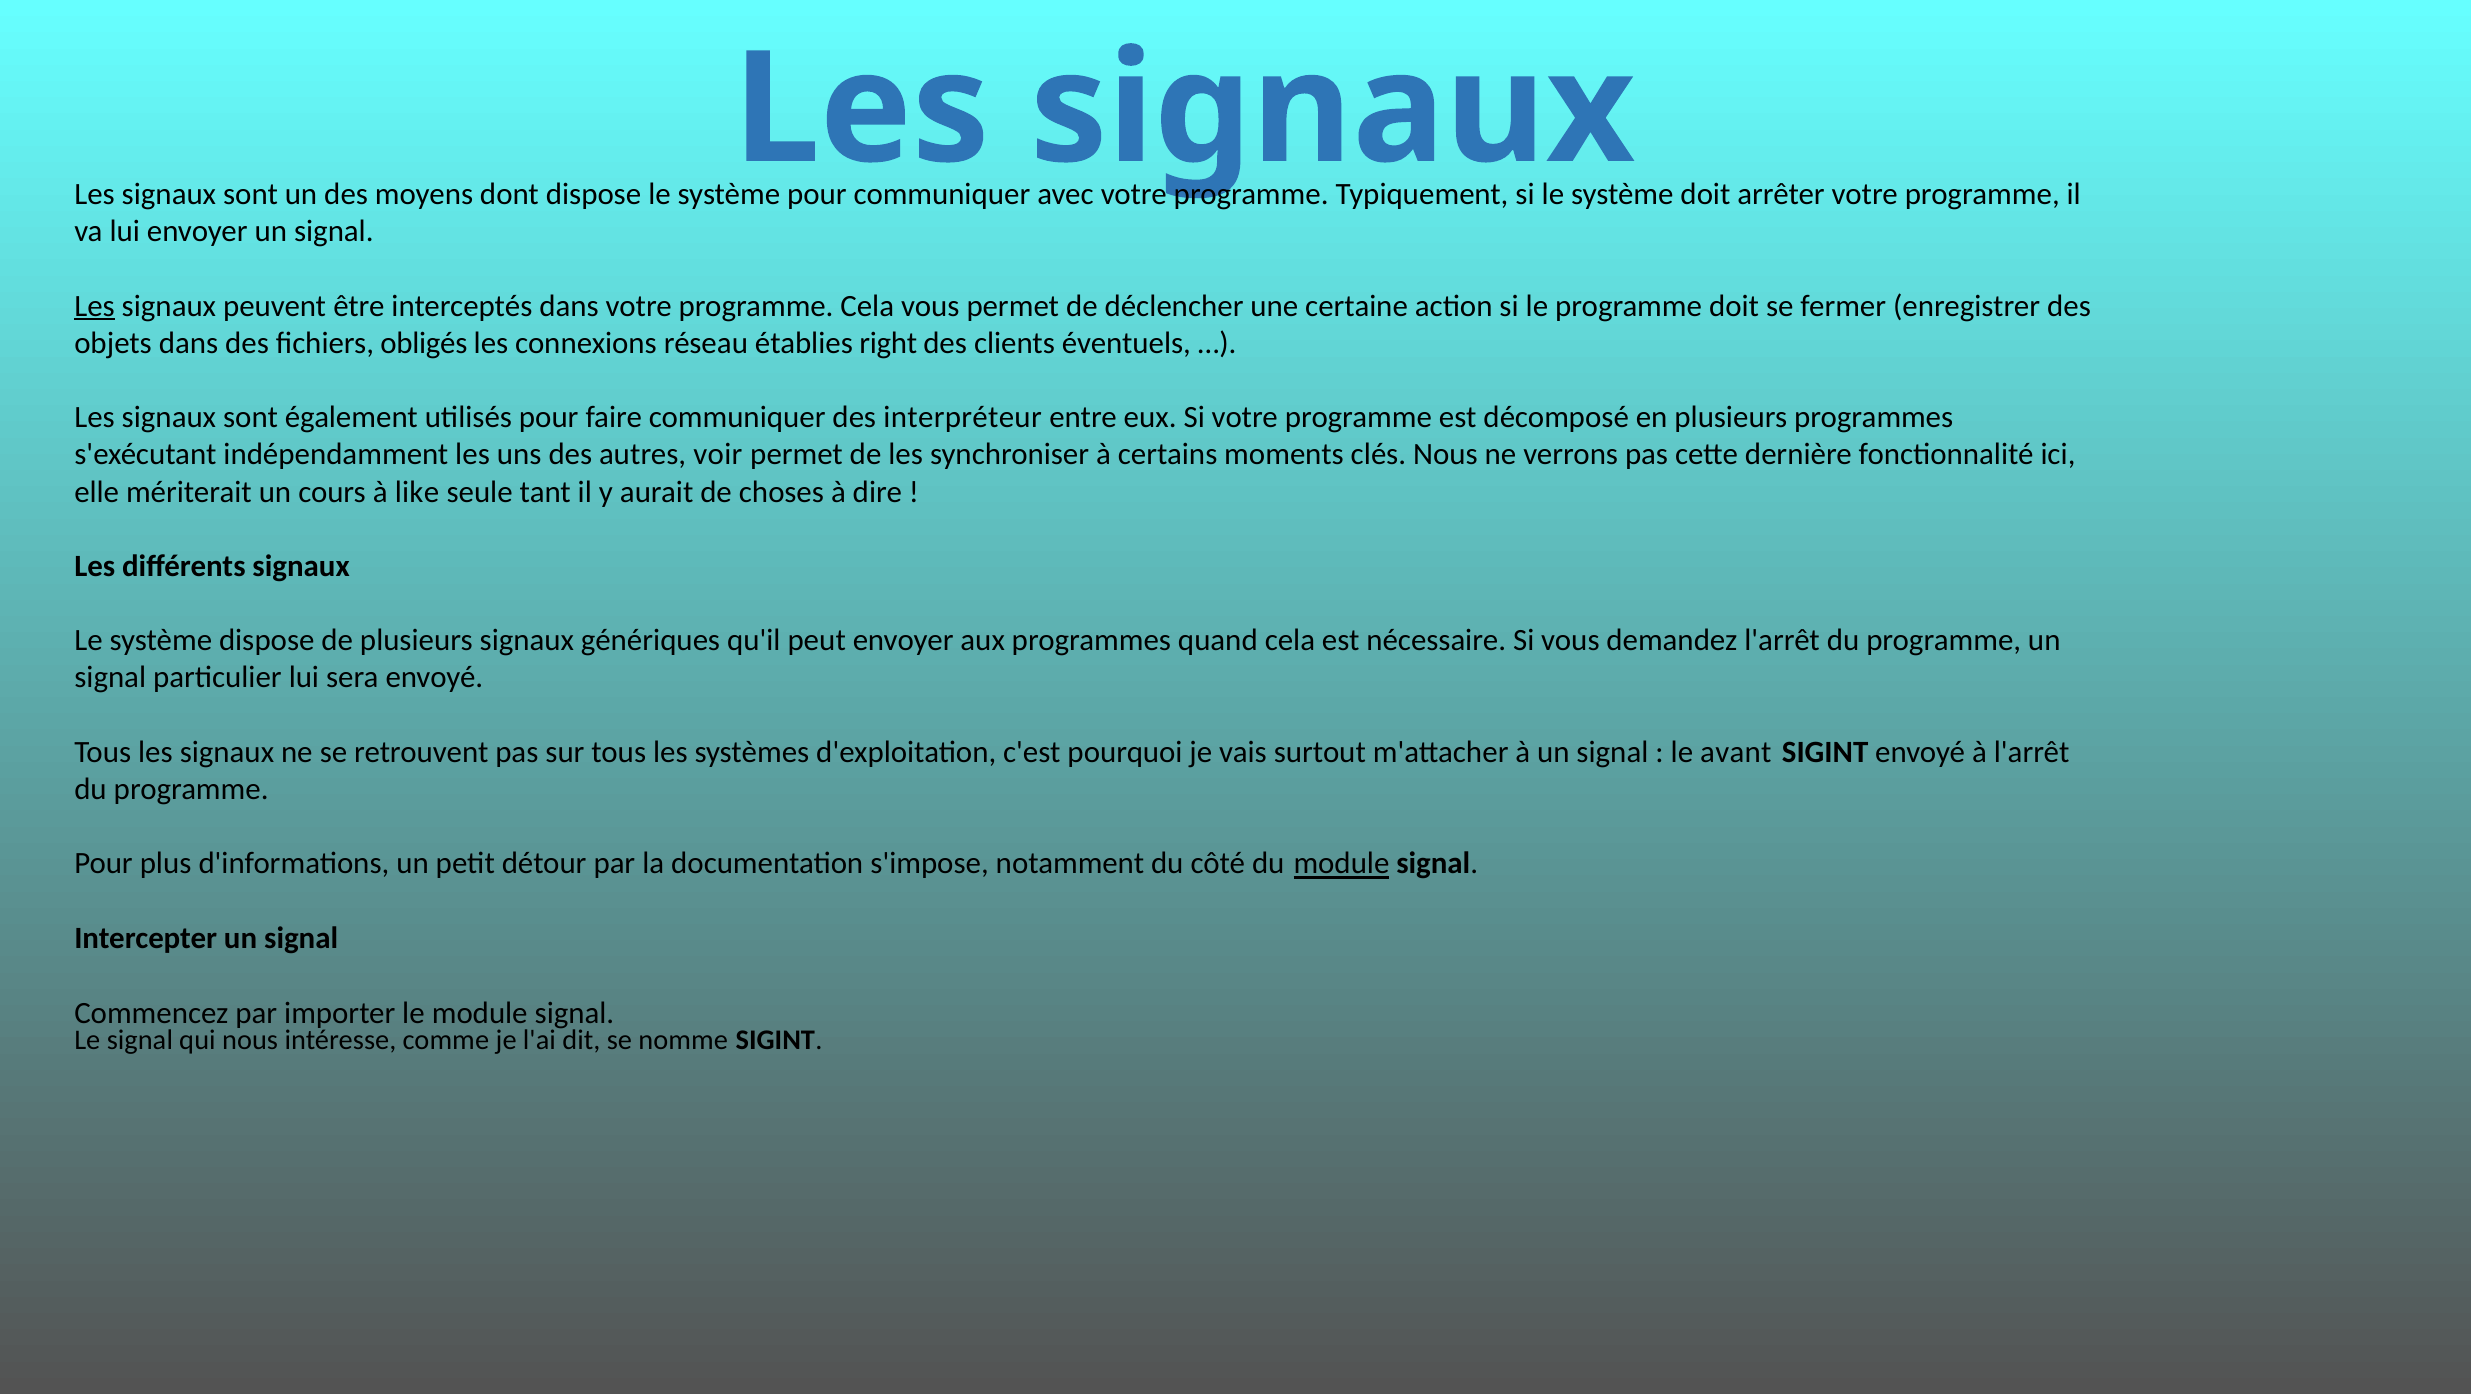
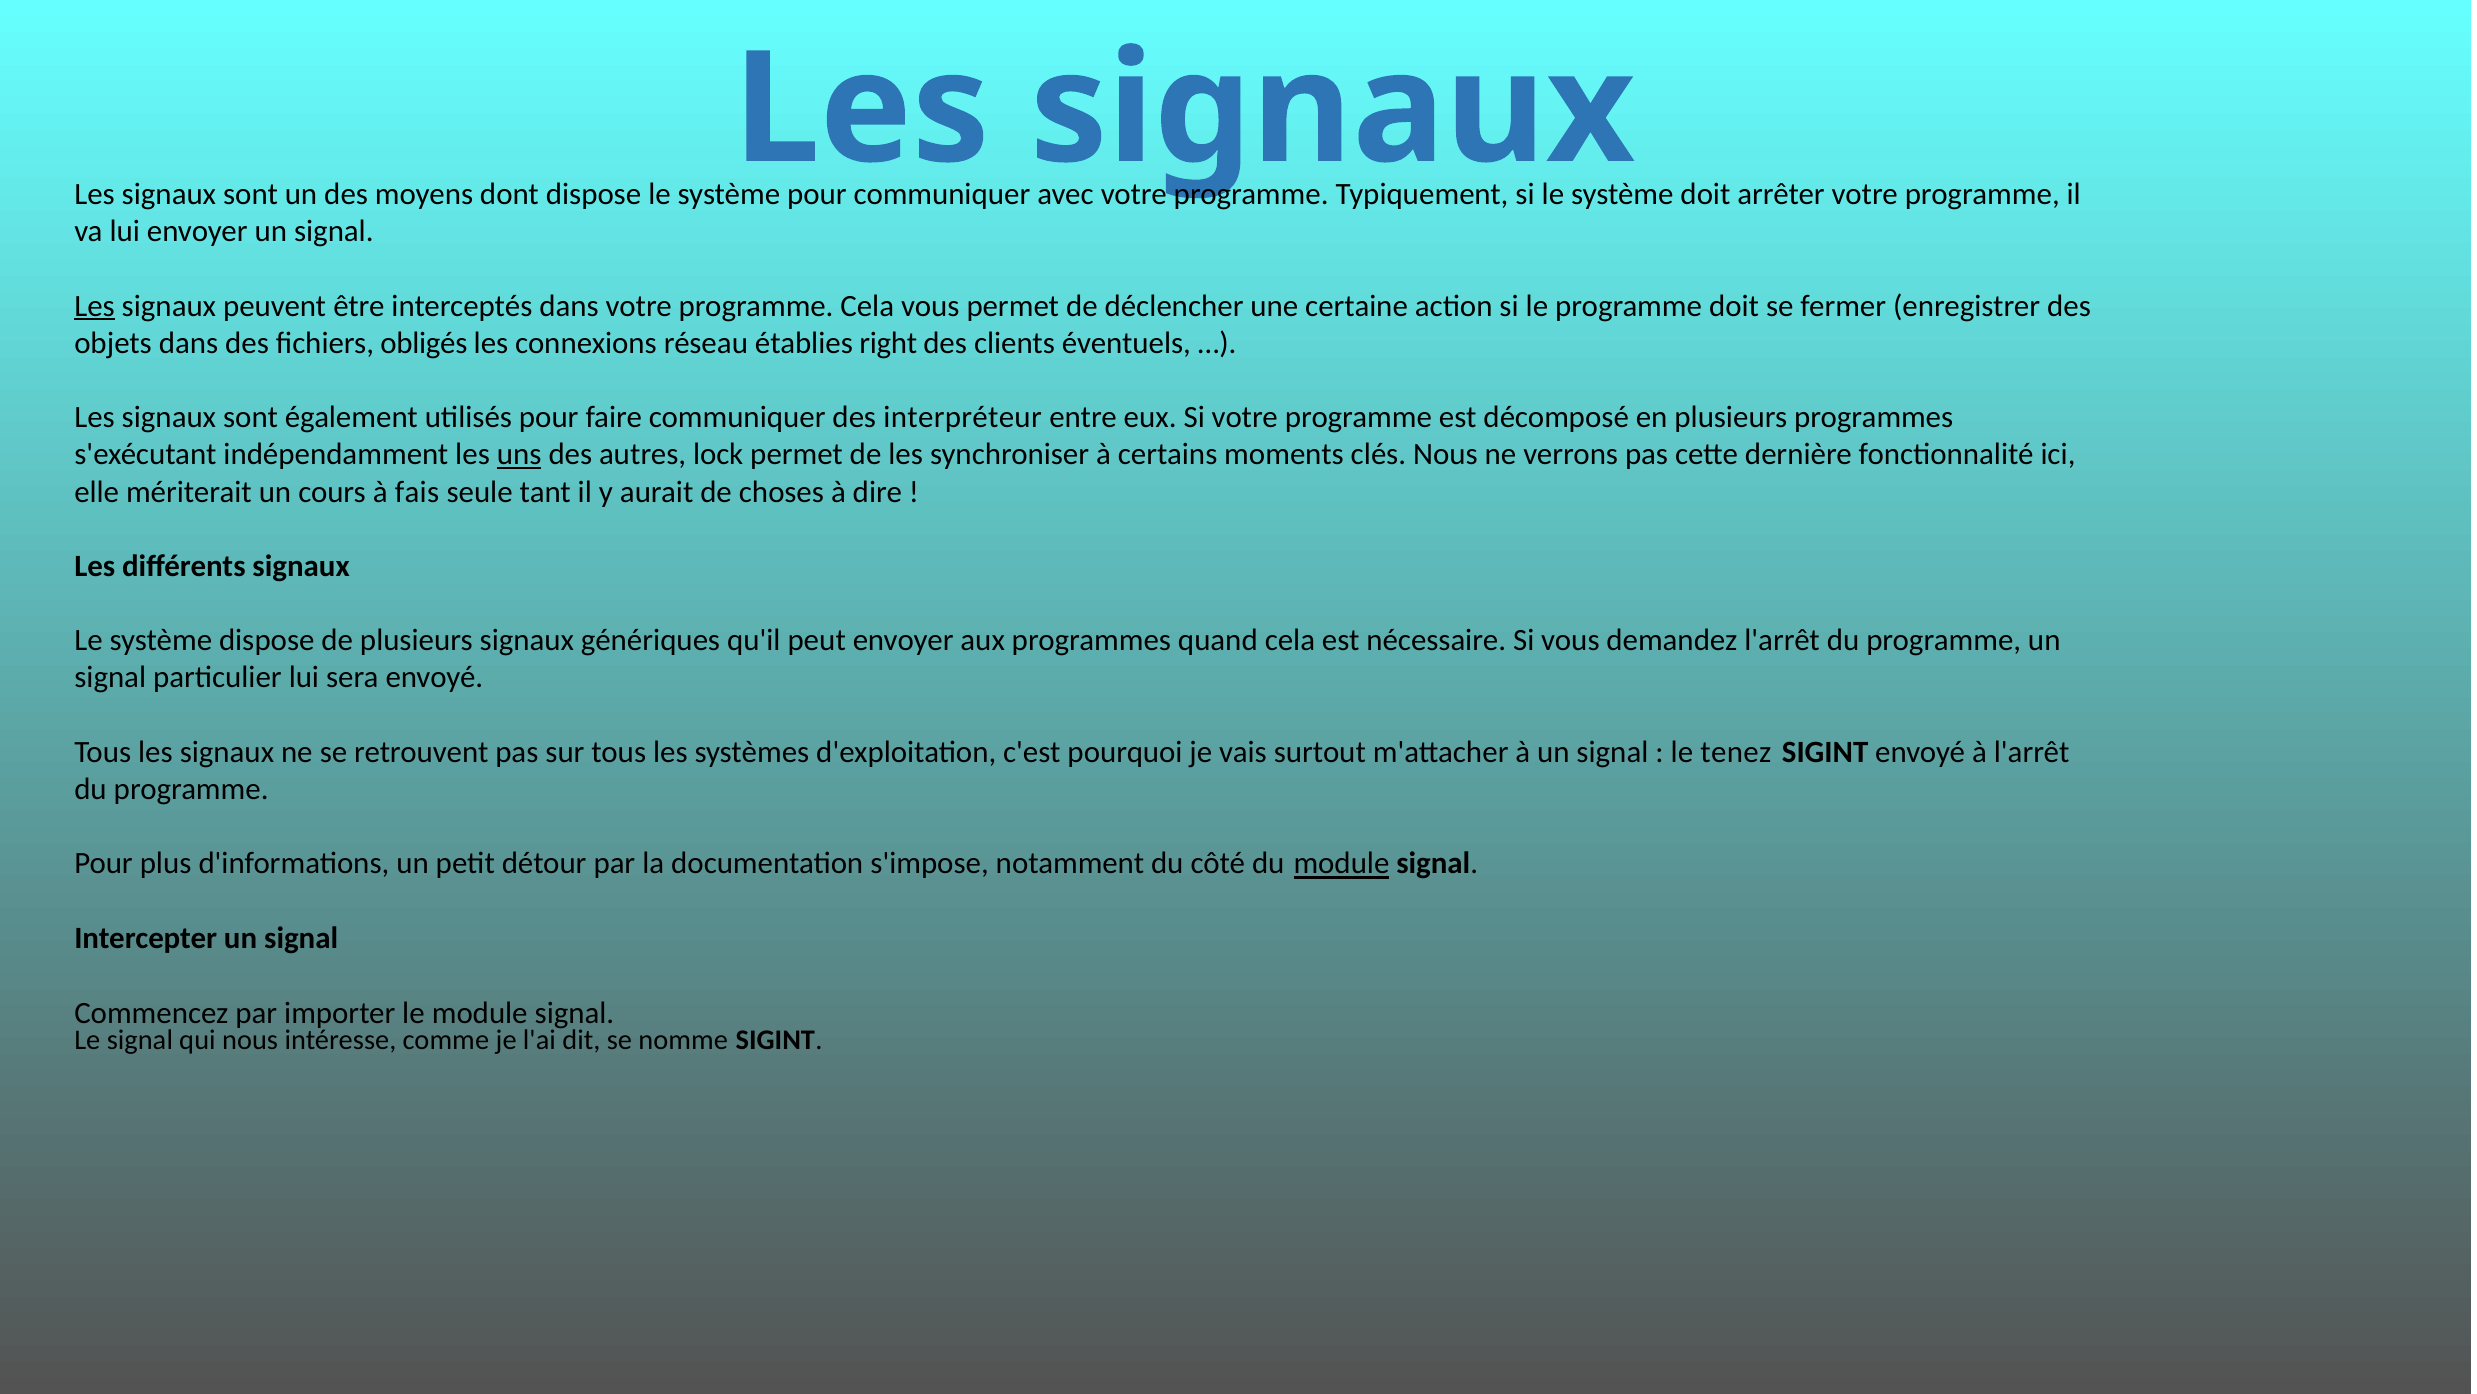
uns underline: none -> present (519, 454)
voir: voir -> lock (718, 454)
like: like -> fais (417, 492)
avant: avant -> tenez (1736, 752)
